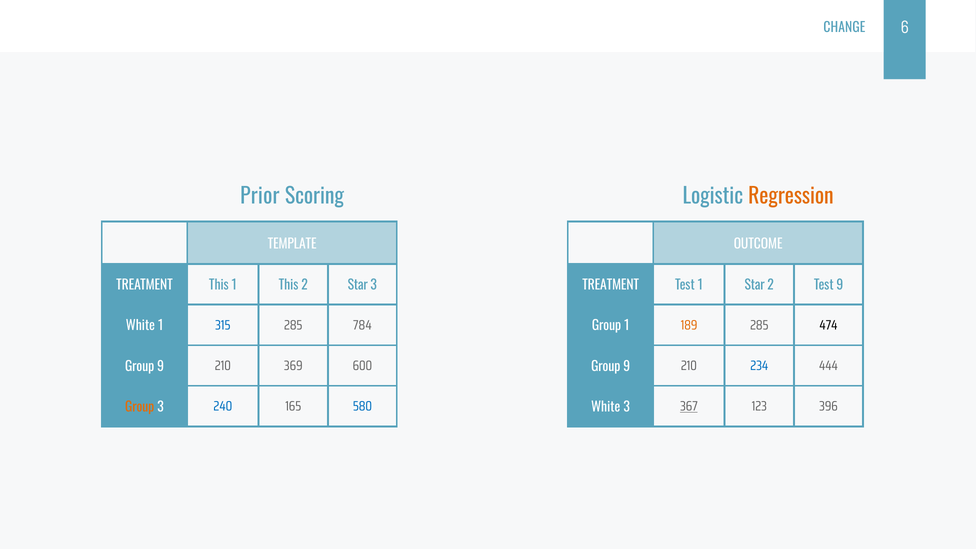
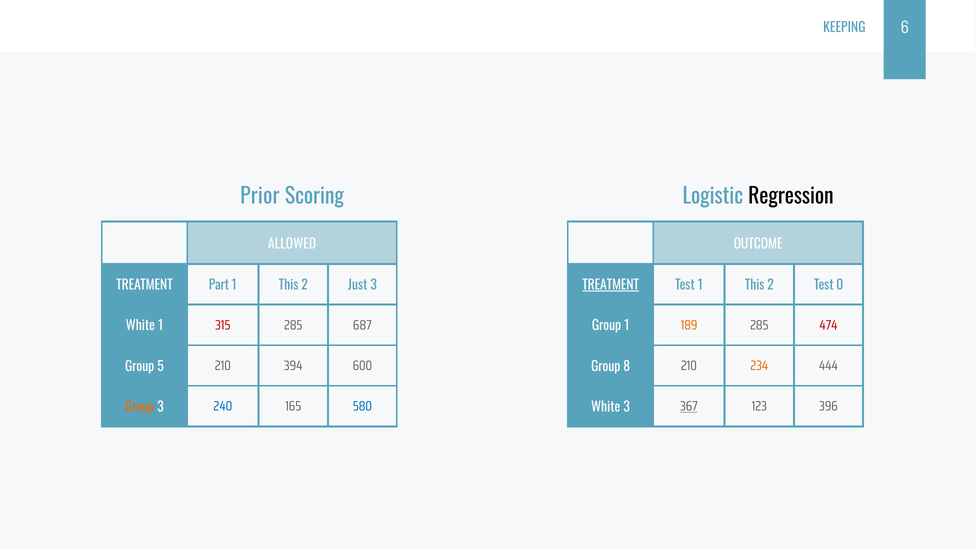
CHANGE: CHANGE -> KEEPING (844, 28)
Regression colour: orange -> black (791, 196)
TEMPLATE: TEMPLATE -> ALLOWED (292, 244)
TREATMENT This: This -> Part (219, 285)
2 Star: Star -> Just (358, 285)
TREATMENT underline: none -> present (611, 285)
Test 1 Star: Star -> This (755, 285)
Test 9: 9 -> 0 (840, 285)
315 colour: blue -> red (223, 325)
784: 784 -> 687 (362, 325)
474 colour: black -> red (829, 325)
9: 9 -> 5 (161, 367)
369: 369 -> 394 (293, 366)
9: 9 -> 8 (627, 367)
234 colour: blue -> orange (759, 366)
